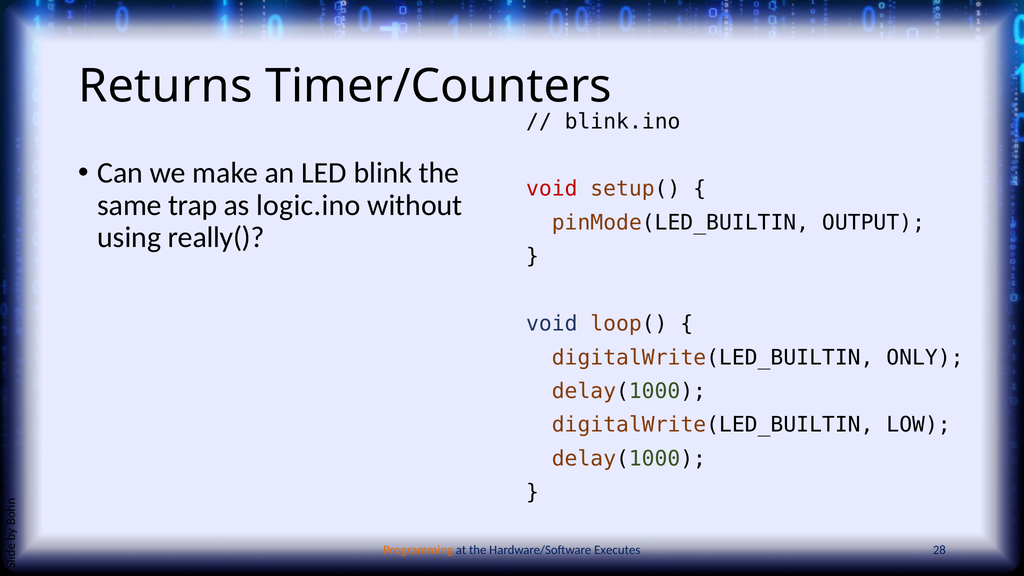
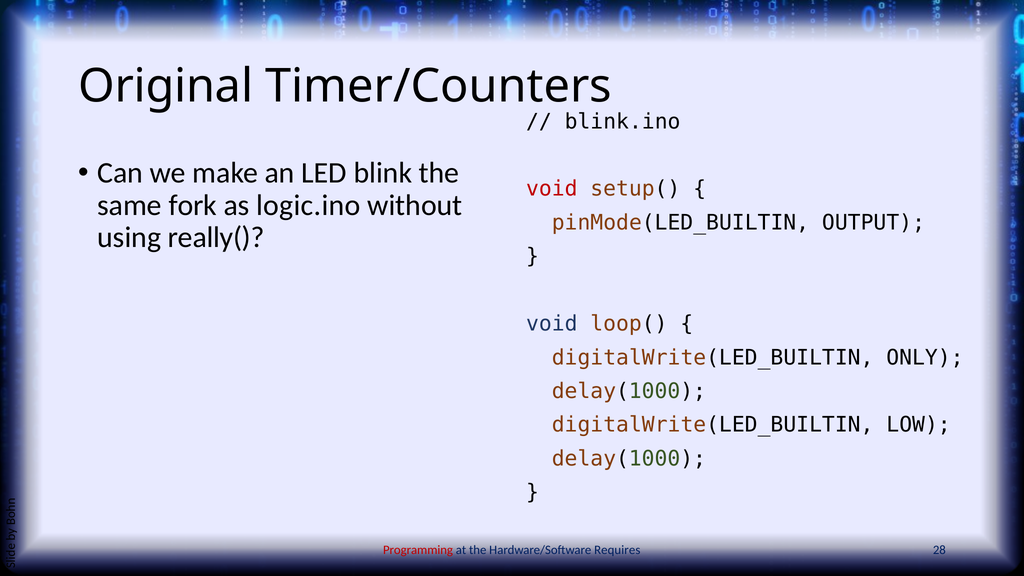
Returns: Returns -> Original (166, 86)
trap: trap -> fork (193, 205)
Programming colour: orange -> red (418, 550)
Executes: Executes -> Requires (617, 550)
